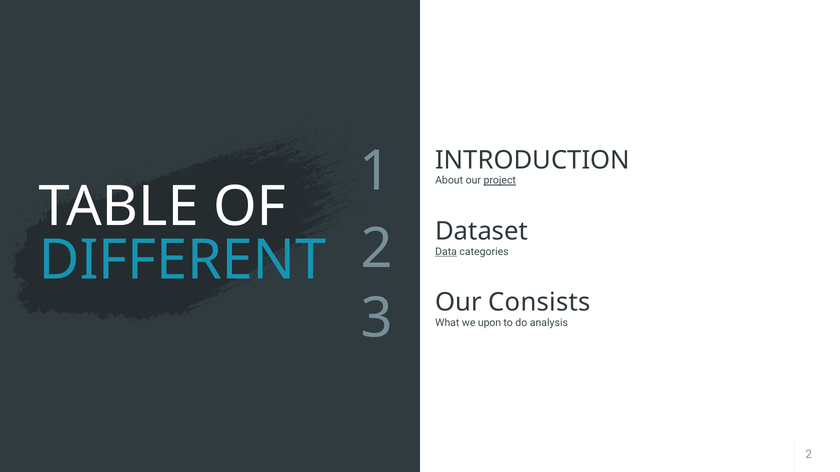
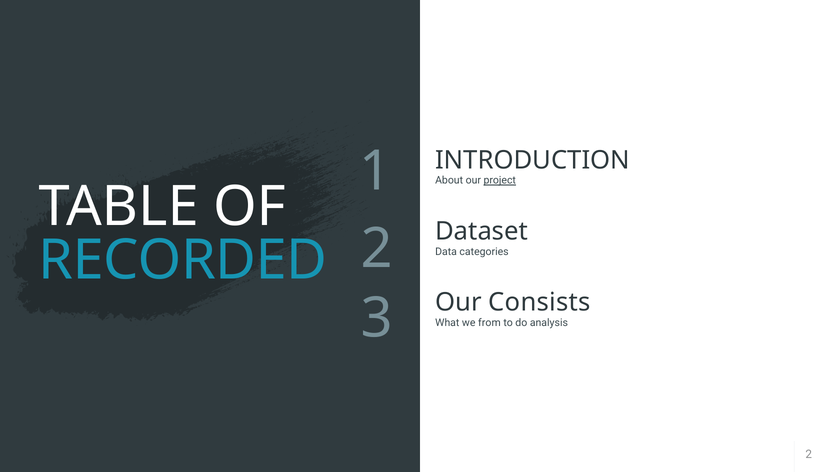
DIFFERENT: DIFFERENT -> RECORDED (183, 261)
Data underline: present -> none (446, 252)
upon: upon -> from (489, 323)
